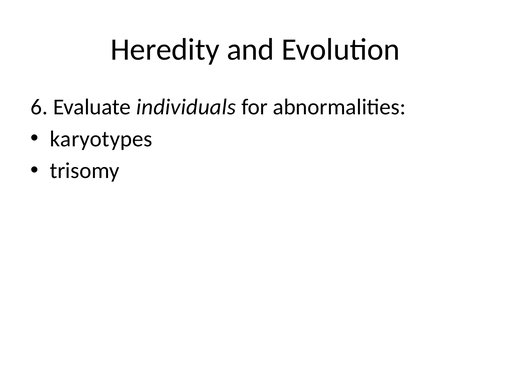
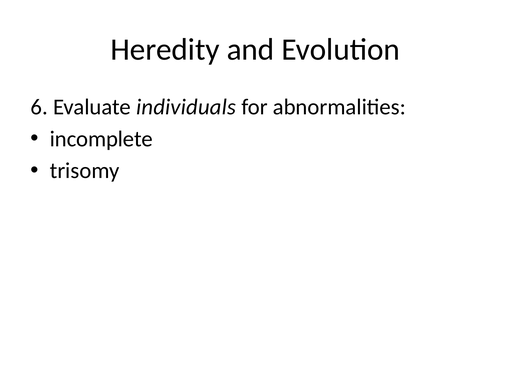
karyotypes: karyotypes -> incomplete (101, 139)
